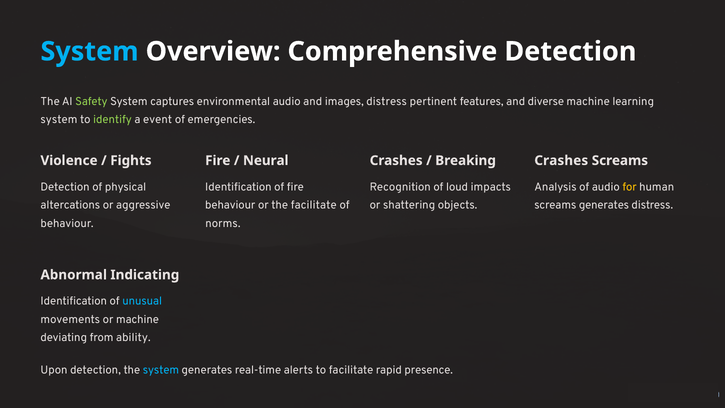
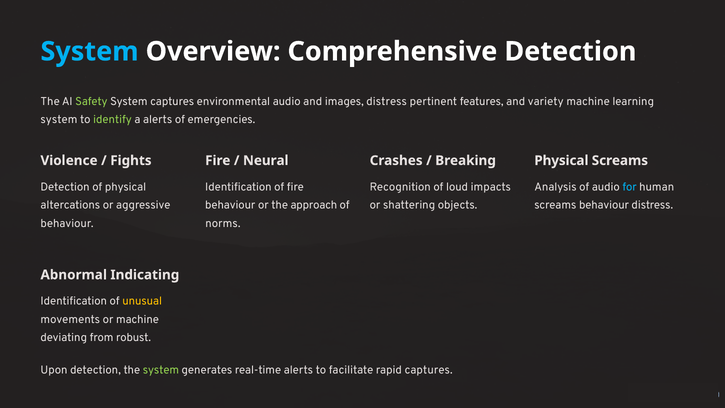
diverse: diverse -> variety (546, 101)
a event: event -> alerts (158, 120)
Crashes: Crashes -> Physical (561, 160)
for colour: yellow -> light blue (630, 187)
the facilitate: facilitate -> approach (314, 205)
screams generates: generates -> behaviour (604, 205)
unusual colour: light blue -> yellow (142, 301)
ability: ability -> robust (133, 338)
system colour: light blue -> light green (161, 370)
rapid presence: presence -> captures (429, 370)
